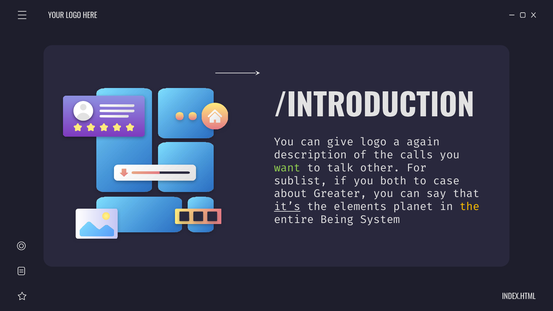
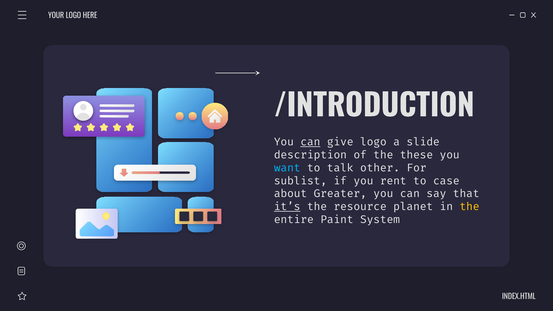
can underline: none -> present (310, 142)
again: again -> slide (423, 142)
calls: calls -> these (416, 155)
want colour: light green -> light blue (287, 168)
both: both -> rent (393, 181)
elements: elements -> resource (360, 207)
Being: Being -> Paint (337, 220)
